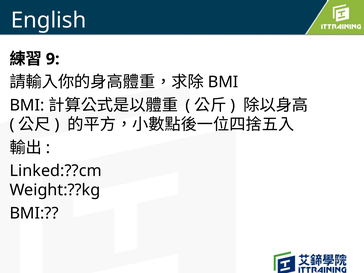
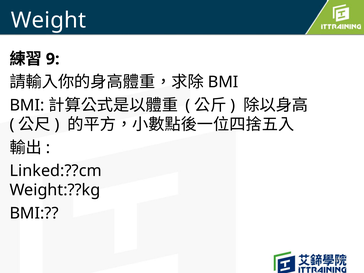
English: English -> Weight (48, 20)
